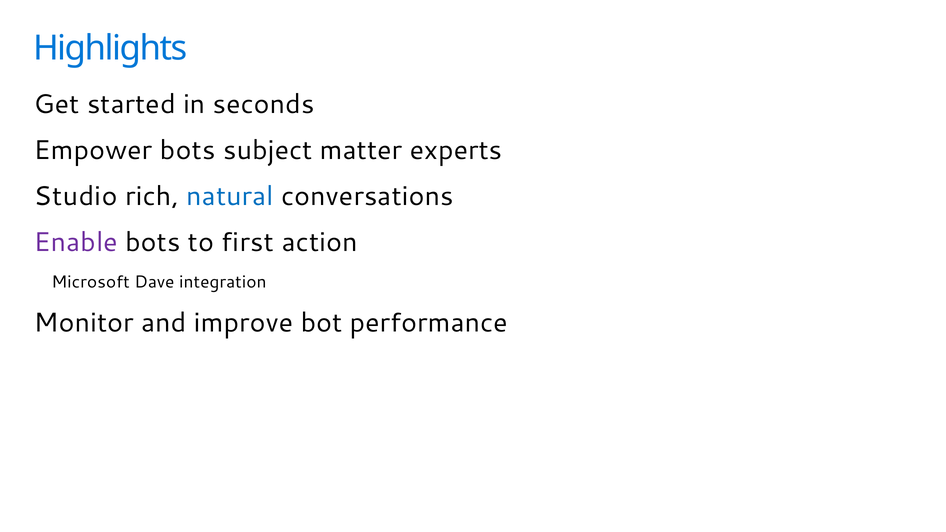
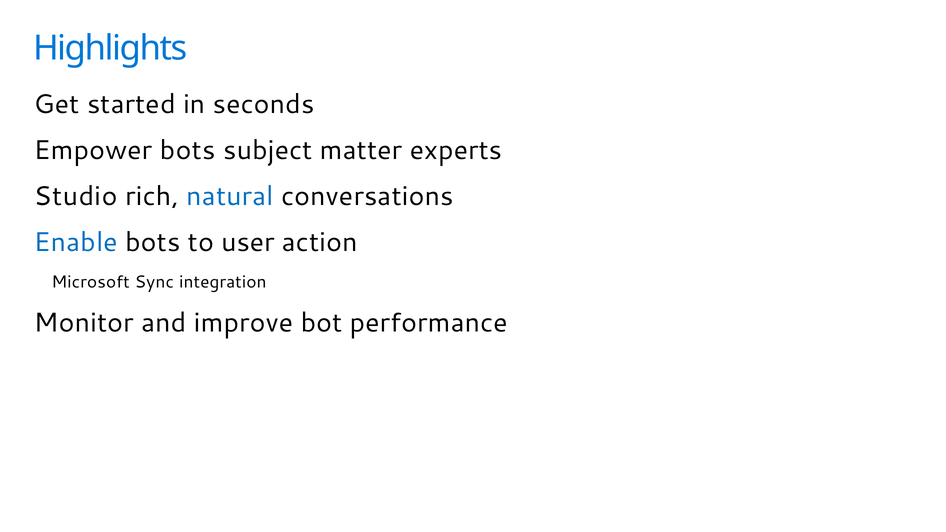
Enable colour: purple -> blue (76, 242)
first: first -> user (248, 242)
Dave: Dave -> Sync (154, 282)
